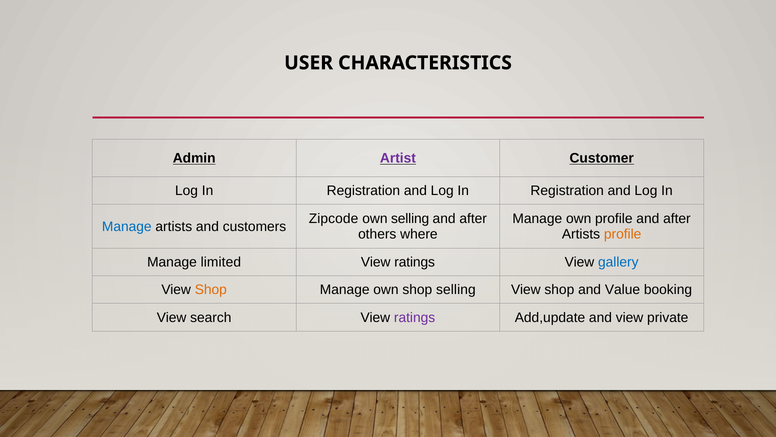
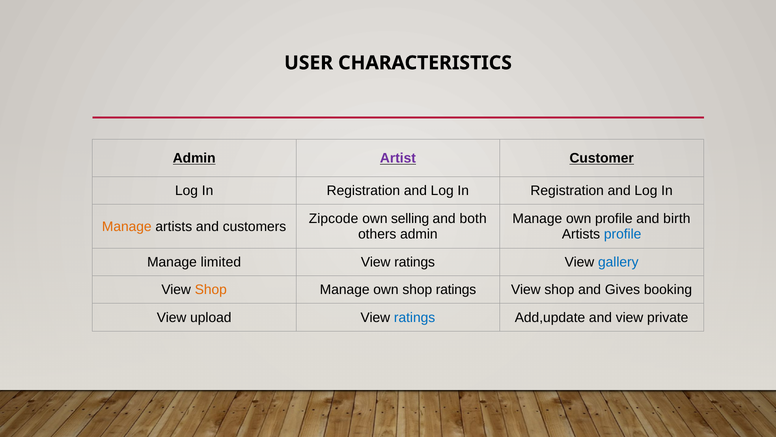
after: after -> both (473, 218)
profile and after: after -> birth (677, 218)
Manage colour: blue -> orange (127, 226)
others where: where -> admin (419, 234)
profile colour: orange -> blue (623, 234)
shop selling: selling -> ratings (456, 290)
Value: Value -> Gives (623, 290)
search: search -> upload (211, 317)
ratings colour: purple -> blue (415, 317)
